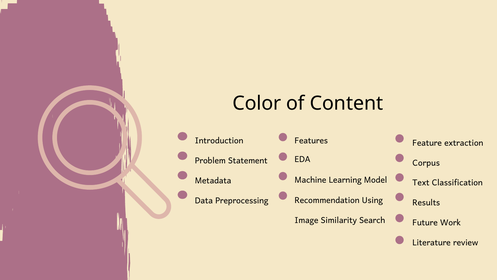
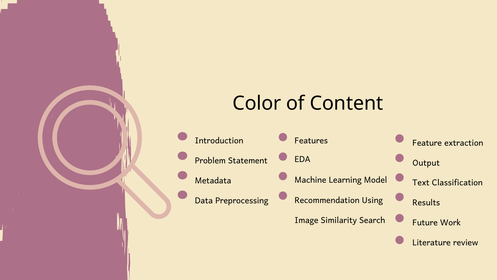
Corpus: Corpus -> Output (426, 162)
